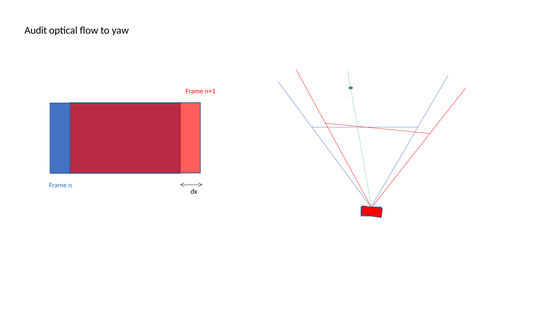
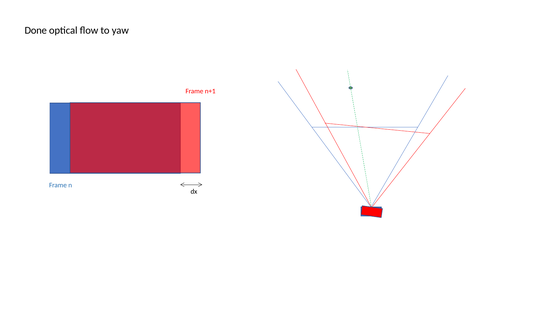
Audit: Audit -> Done (36, 30)
